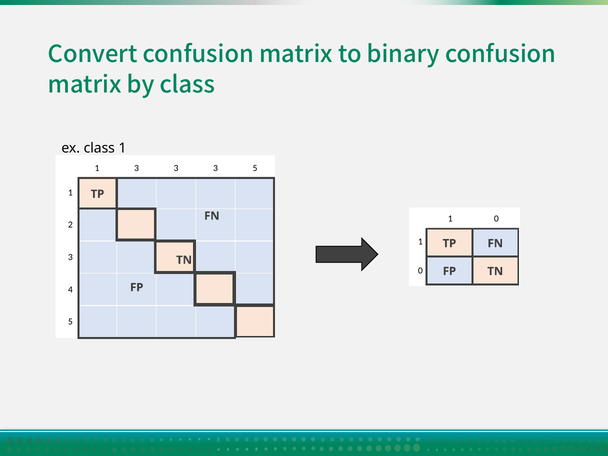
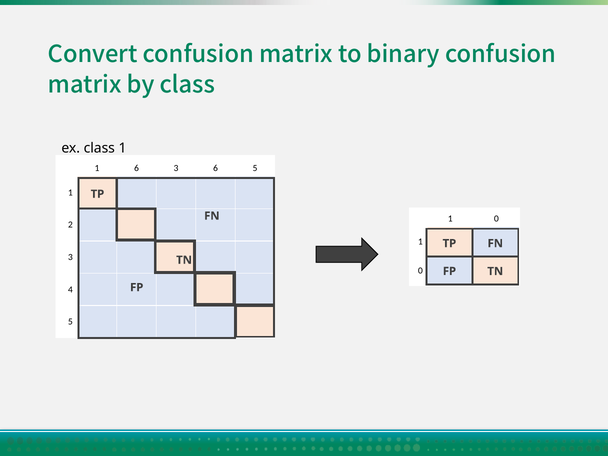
1 3: 3 -> 6 (137, 168)
3: 3 -> 6 (216, 168)
